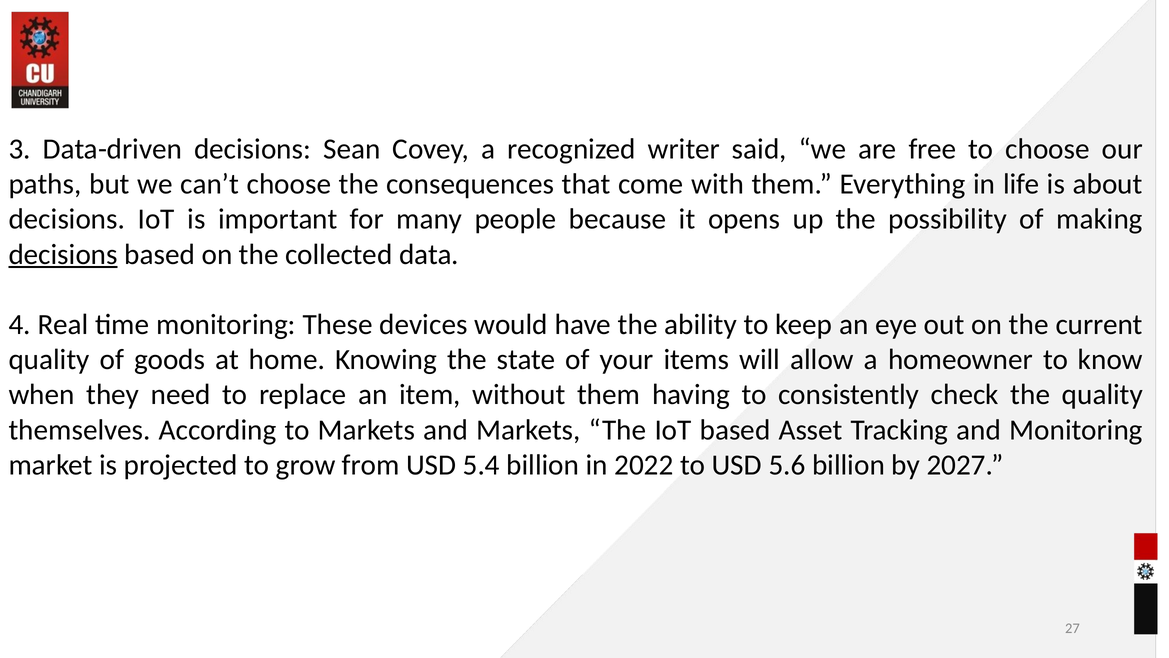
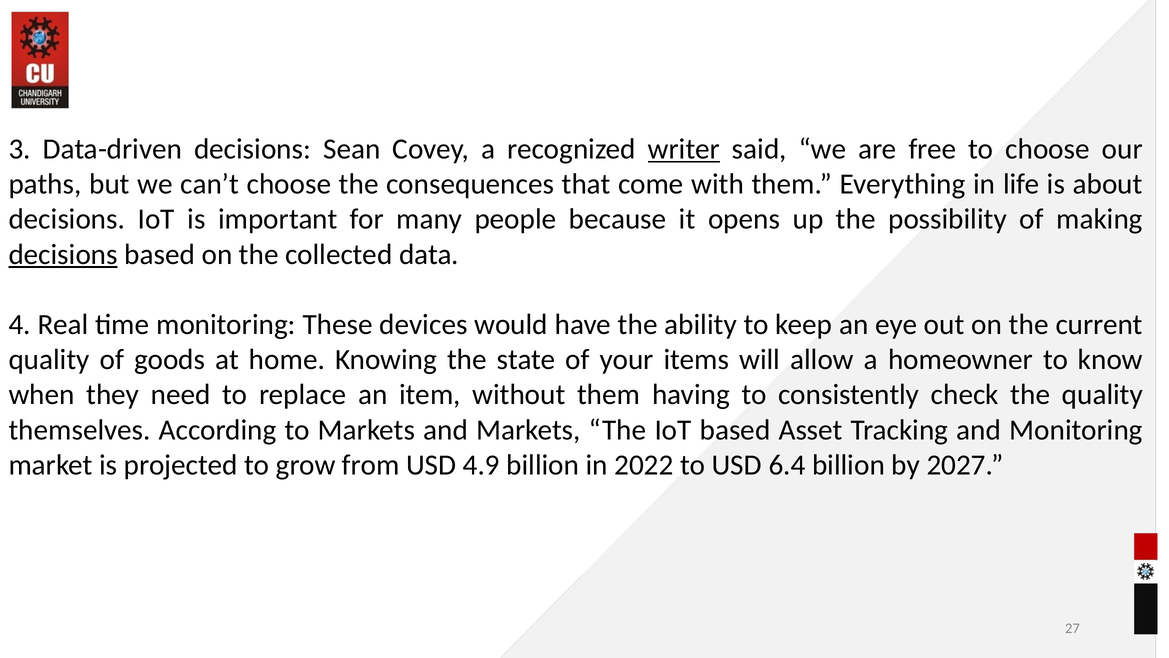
writer underline: none -> present (684, 149)
5.4: 5.4 -> 4.9 (481, 465)
5.6: 5.6 -> 6.4 (787, 465)
